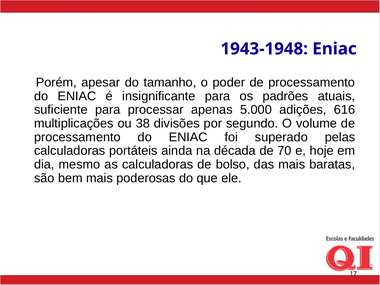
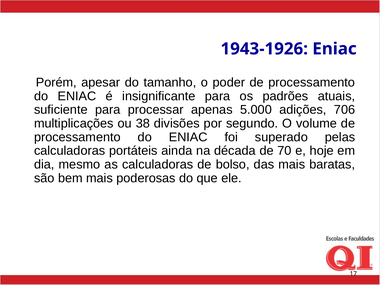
1943-1948: 1943-1948 -> 1943-1926 (264, 49)
616: 616 -> 706 (345, 110)
